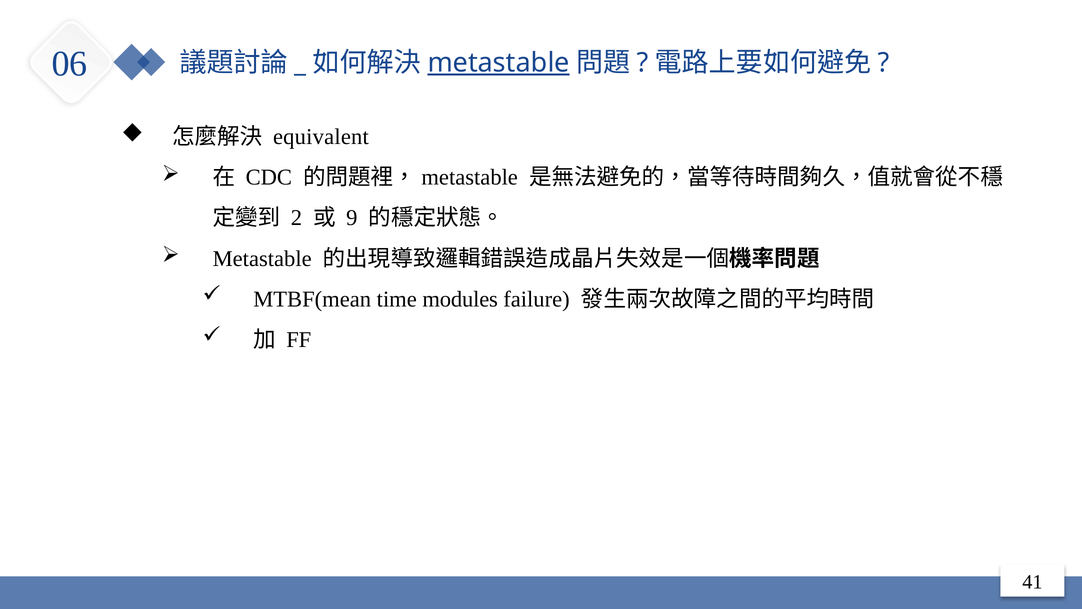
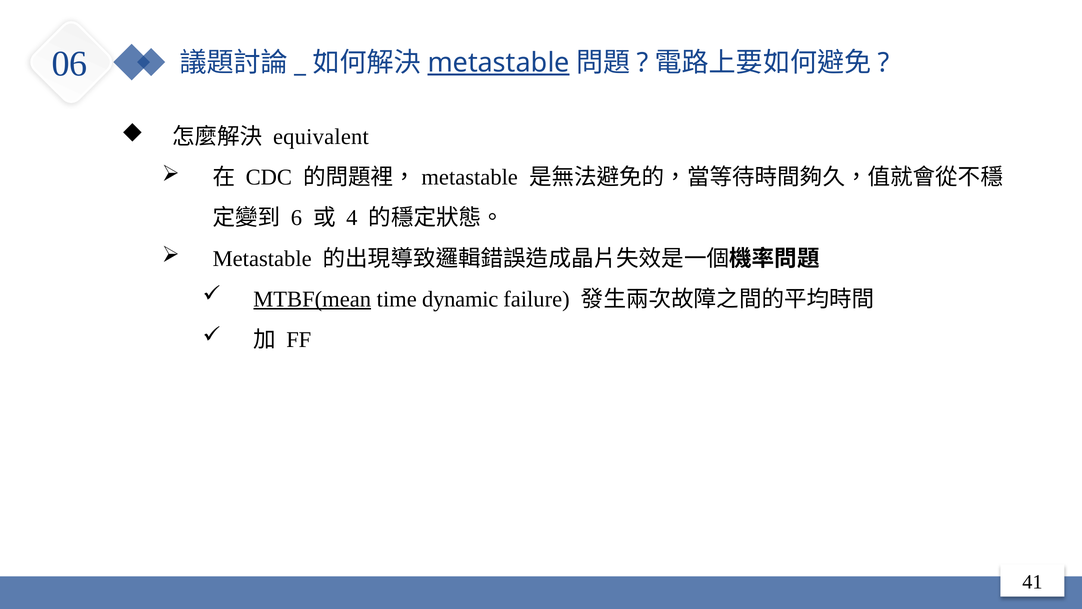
2: 2 -> 6 (296, 218)
9: 9 -> 4 (352, 218)
MTBF(mean underline: none -> present (312, 299)
modules: modules -> dynamic (460, 299)
